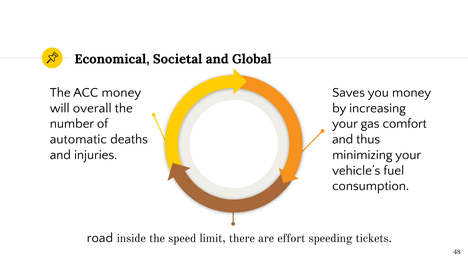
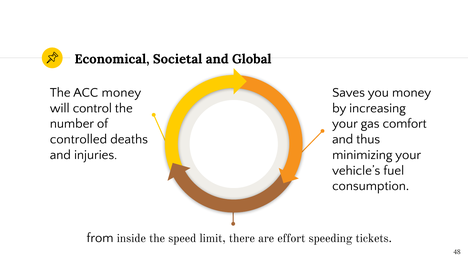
overall: overall -> control (92, 108)
automatic: automatic -> controlled (78, 139)
road: road -> from (100, 238)
